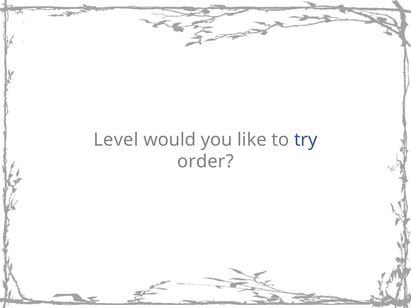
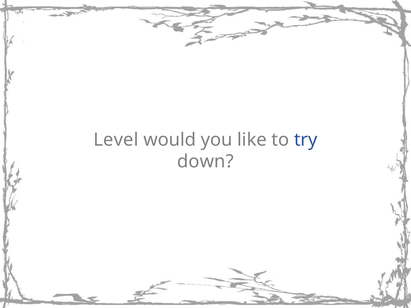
order: order -> down (205, 162)
